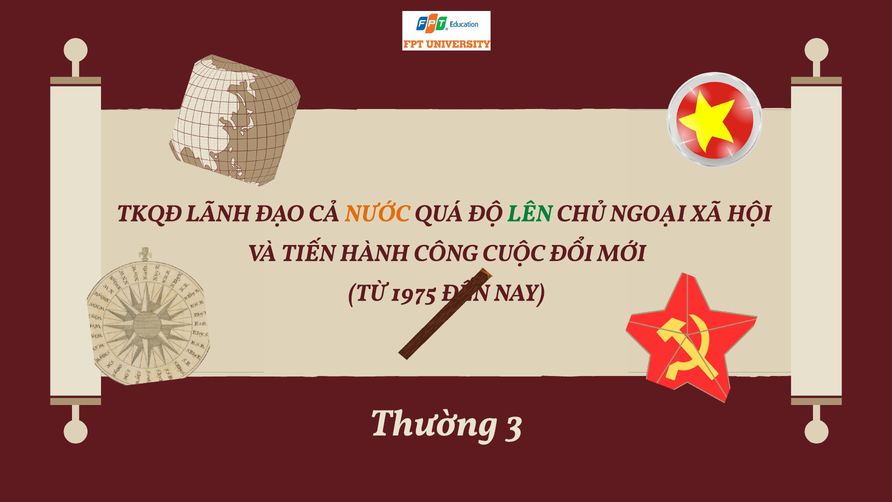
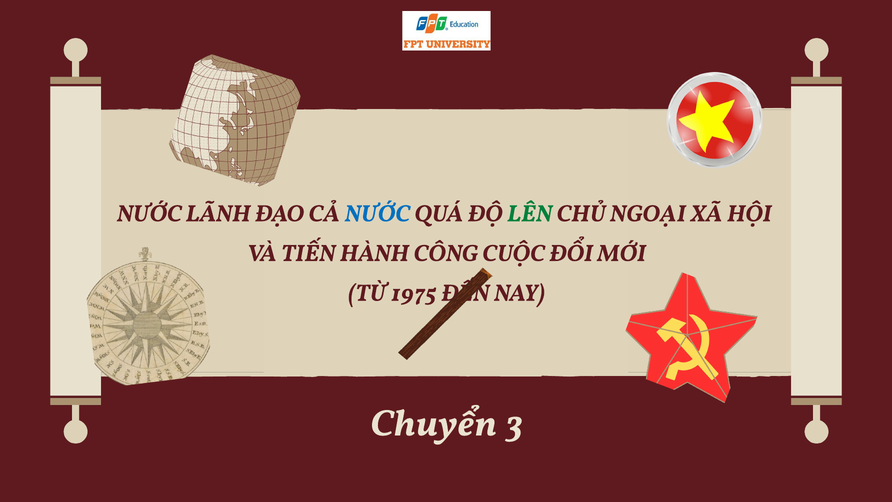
TKQĐ: TKQĐ -> NƯỚC (149, 213)
NƯỚC colour: orange -> blue (377, 213)
Thường: Thường -> Chuyển (433, 423)
